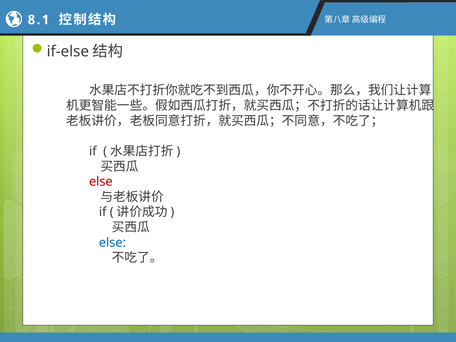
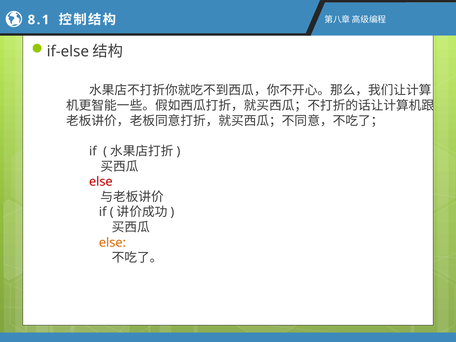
else colour: blue -> orange (112, 243)
